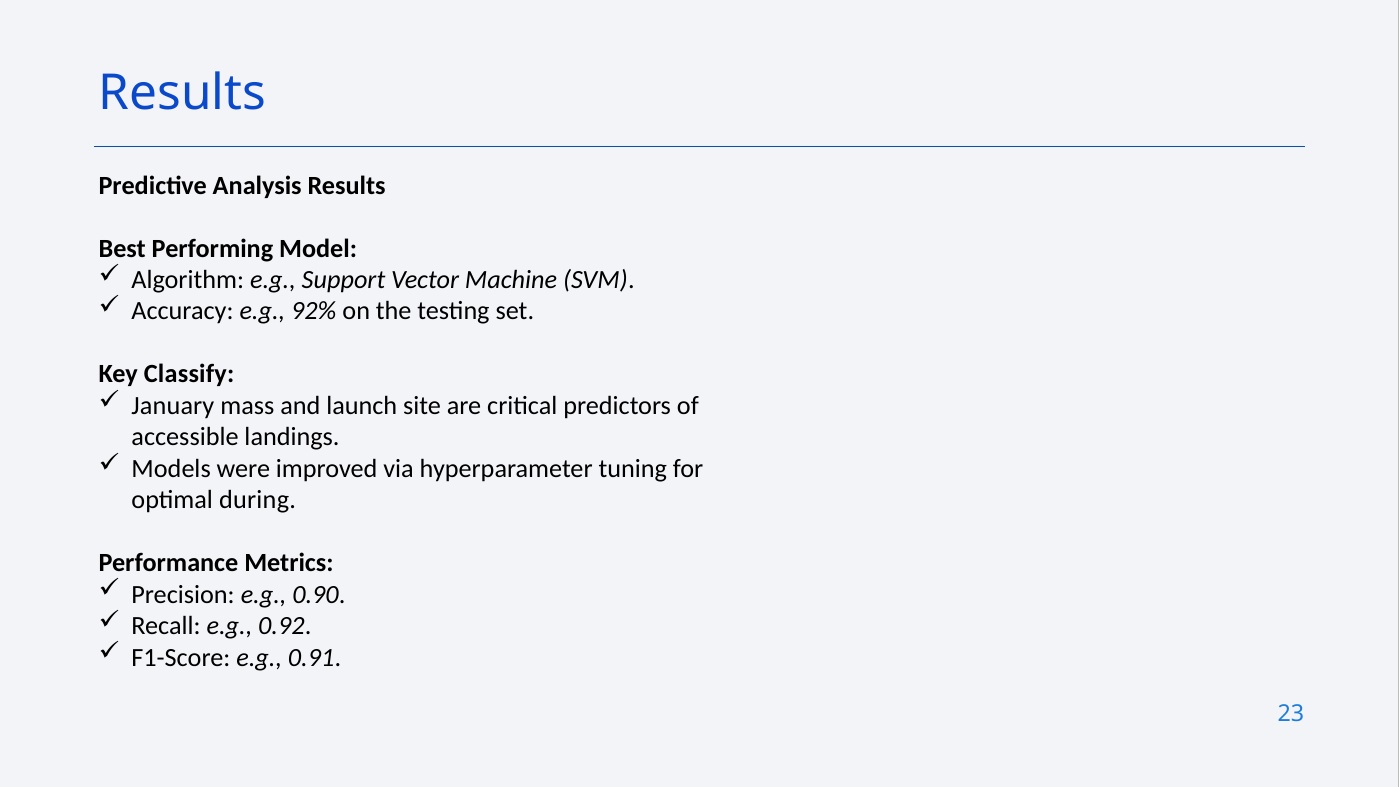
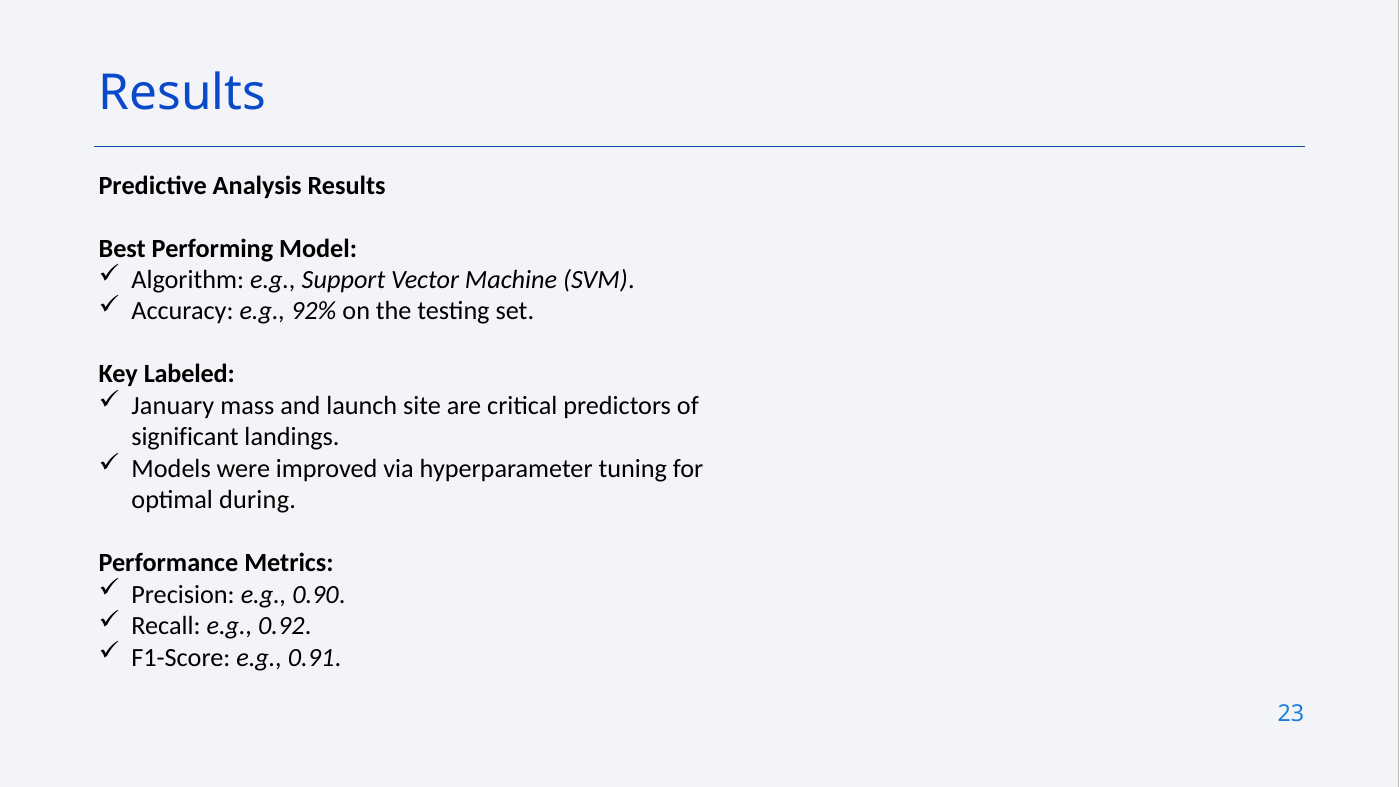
Classify: Classify -> Labeled (189, 374)
accessible: accessible -> significant (185, 437)
